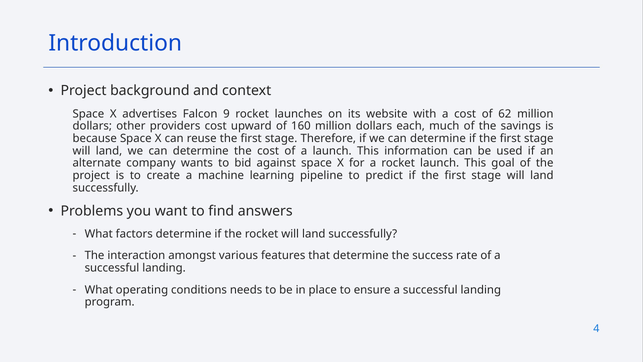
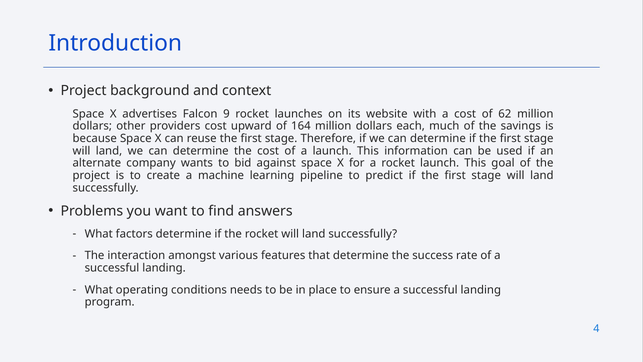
160: 160 -> 164 (301, 126)
